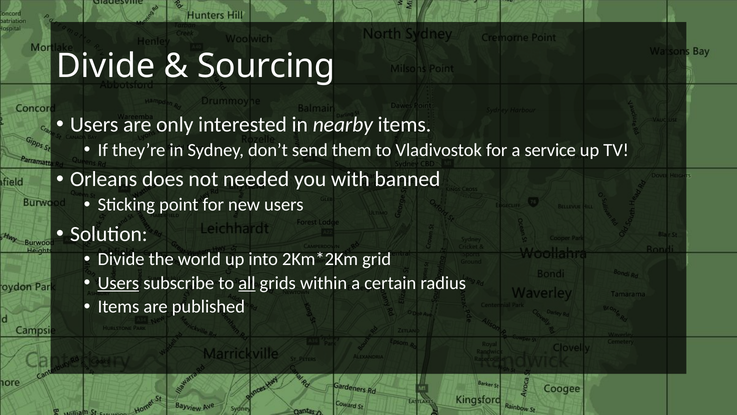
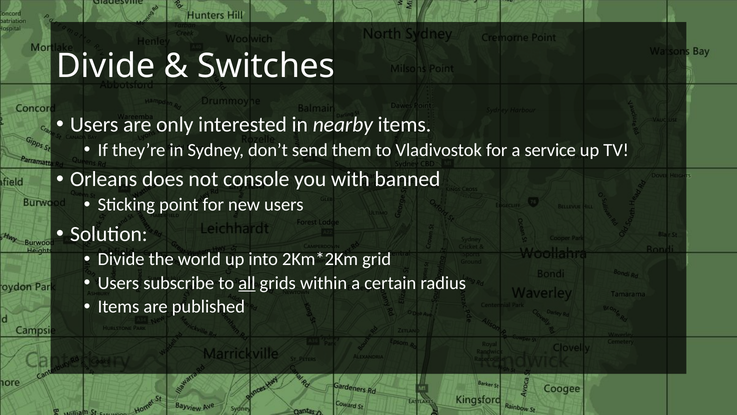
Sourcing: Sourcing -> Switches (266, 66)
needed: needed -> console (256, 179)
Users underline: present -> none (118, 283)
